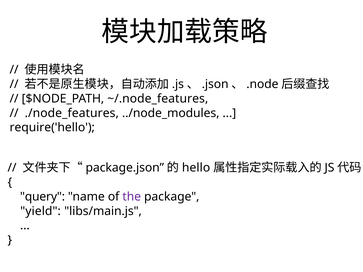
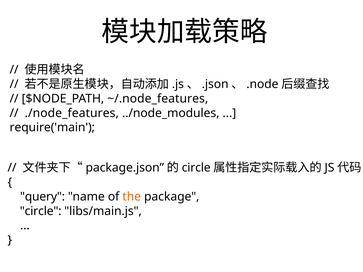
require('hello: require('hello -> require('main (52, 128)
hello: hello -> circle (196, 168)
the colour: purple -> orange (132, 197)
yield: yield -> circle (41, 211)
